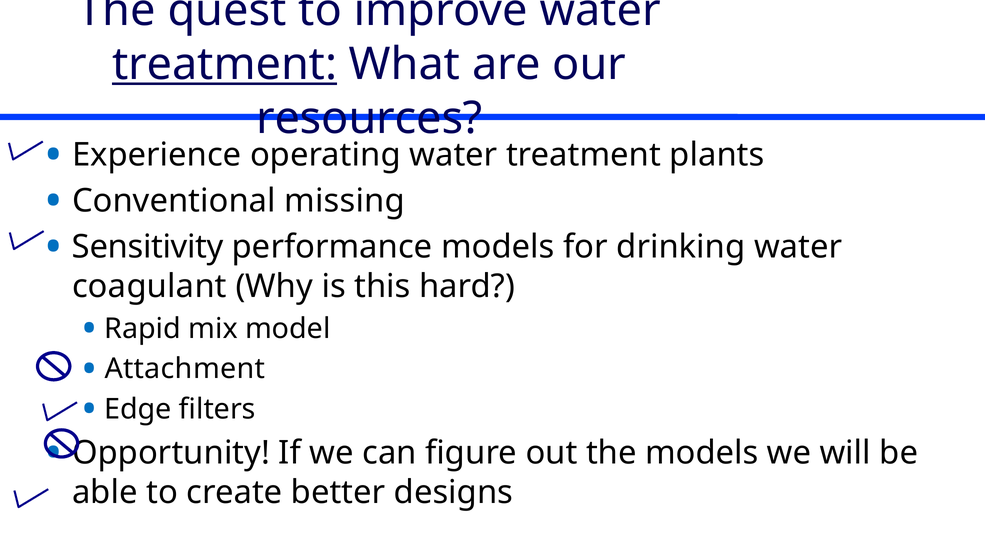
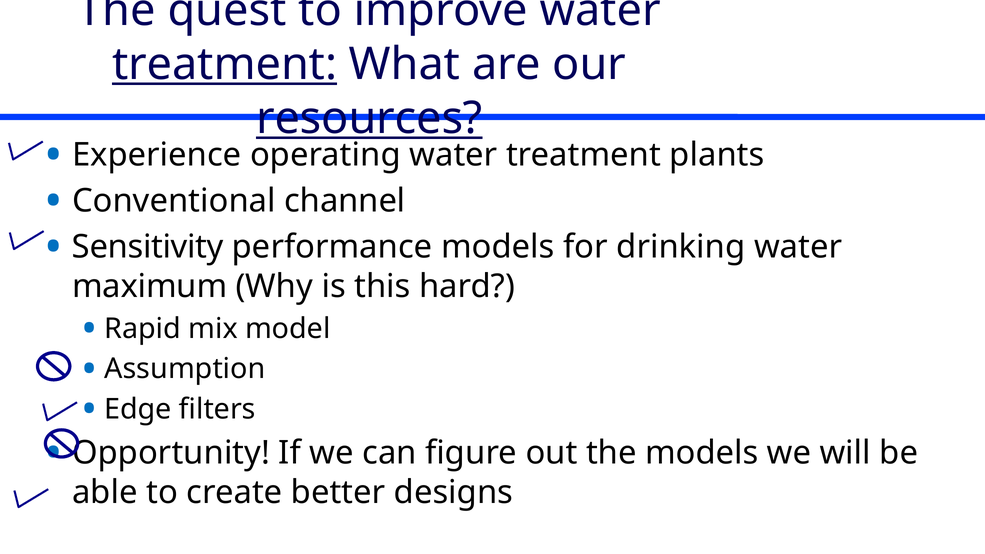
resources underline: none -> present (369, 118)
missing: missing -> channel (345, 201)
coagulant: coagulant -> maximum (150, 286)
Attachment: Attachment -> Assumption (185, 369)
